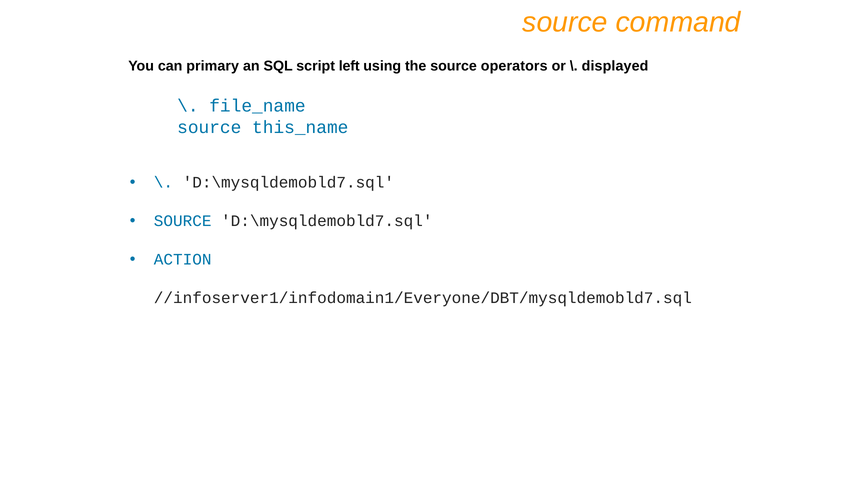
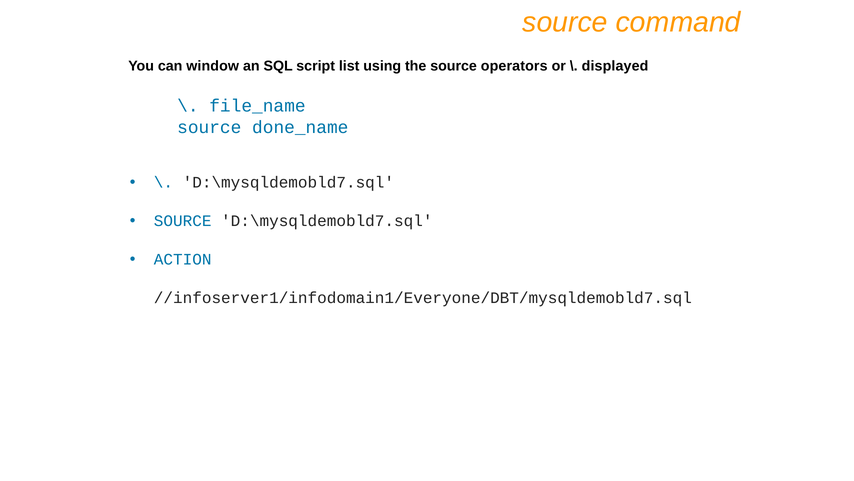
primary: primary -> window (213, 66)
left: left -> list (349, 66)
this_name: this_name -> done_name (300, 127)
